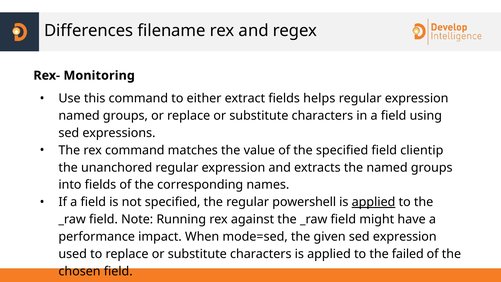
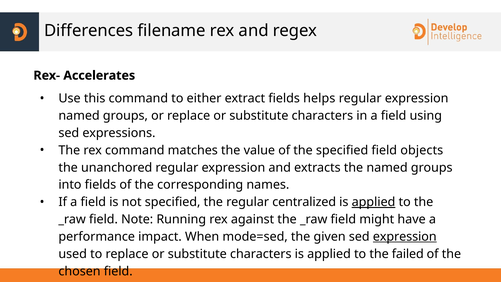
Monitoring: Monitoring -> Accelerates (99, 75)
clientip: clientip -> objects (422, 150)
powershell: powershell -> centralized (304, 202)
expression underline: none -> present (405, 237)
